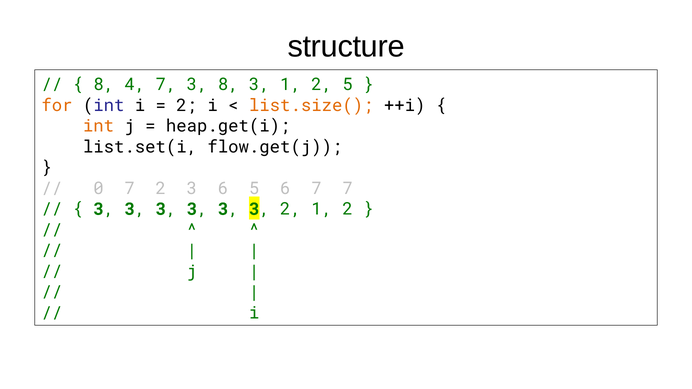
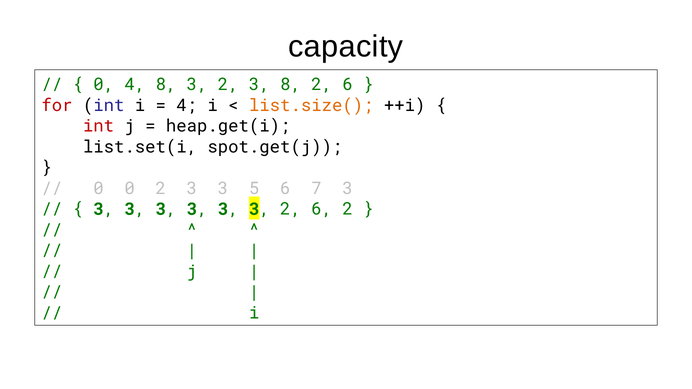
structure: structure -> capacity (346, 47)
8: 8 -> 0 (104, 85)
4 7: 7 -> 8 (166, 85)
8: 8 -> 2 (228, 85)
3 1: 1 -> 8 (291, 85)
5: 5 -> 6 (348, 85)
for colour: orange -> red (57, 106)
2: 2 -> 4 (187, 106)
int colour: orange -> red (98, 126)
flow.get(j: flow.get(j -> spot.get(j (275, 147)
0 7: 7 -> 0 (130, 189)
2 3 6: 6 -> 3 (223, 189)
7 7: 7 -> 3 (348, 189)
3 2 1: 1 -> 6 (322, 209)
